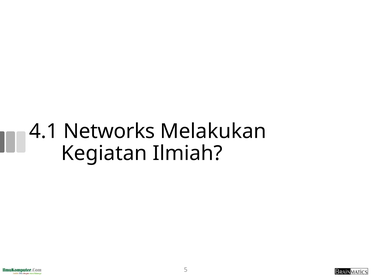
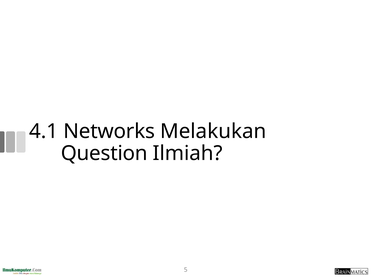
Kegiatan: Kegiatan -> Question (104, 154)
